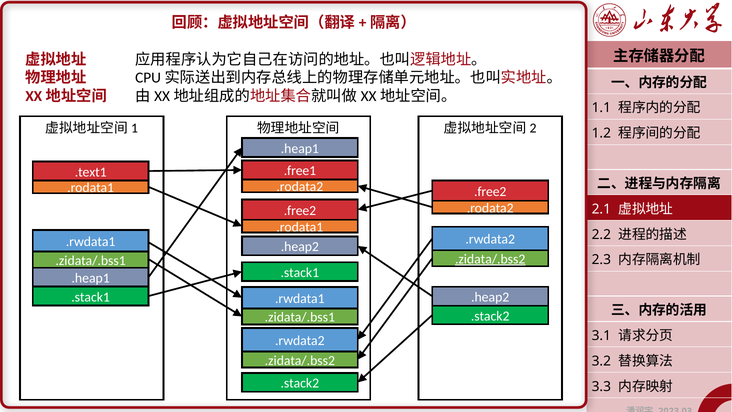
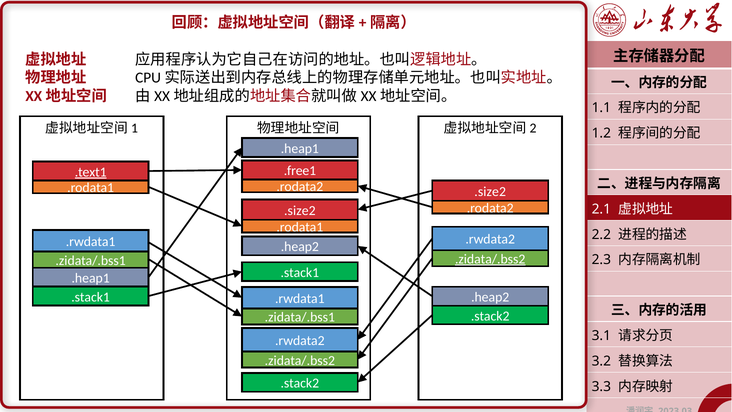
.text1 underline: none -> present (91, 172)
.free2: .free2 -> .size2 (490, 192)
.free2: .free2 -> .size2 (300, 210)
